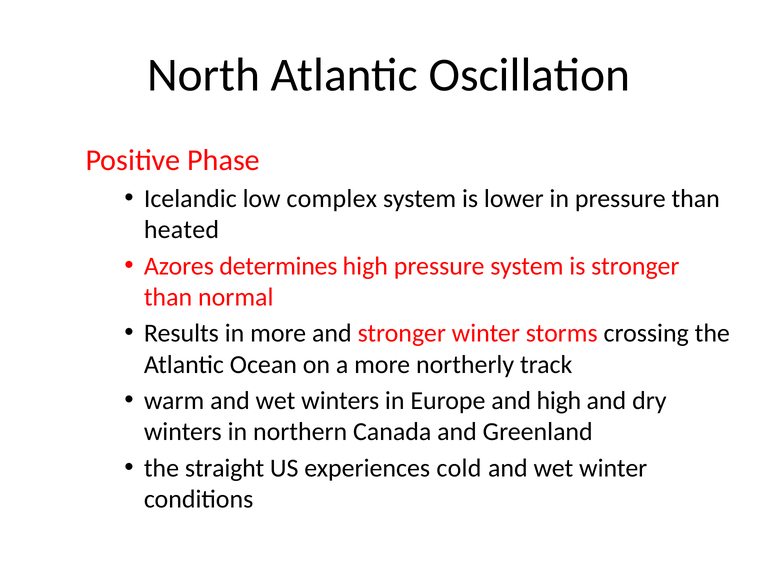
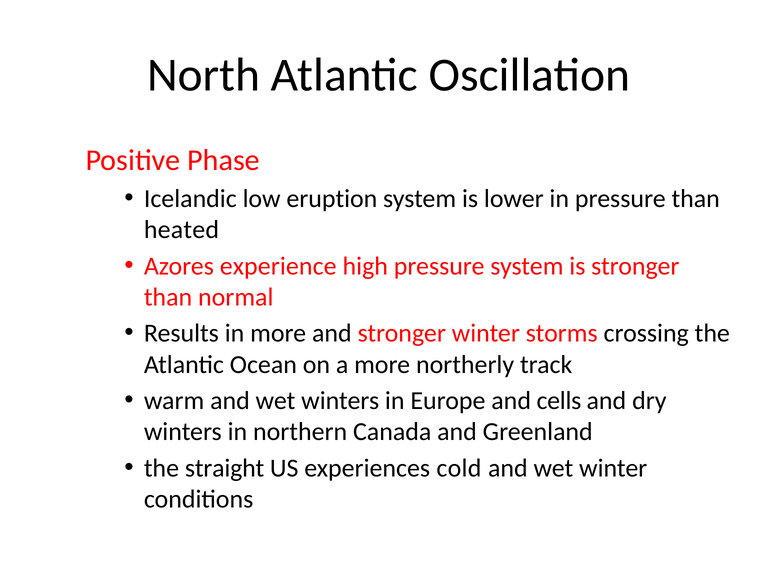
complex: complex -> eruption (332, 199)
determines: determines -> experience (278, 266)
and high: high -> cells (559, 401)
